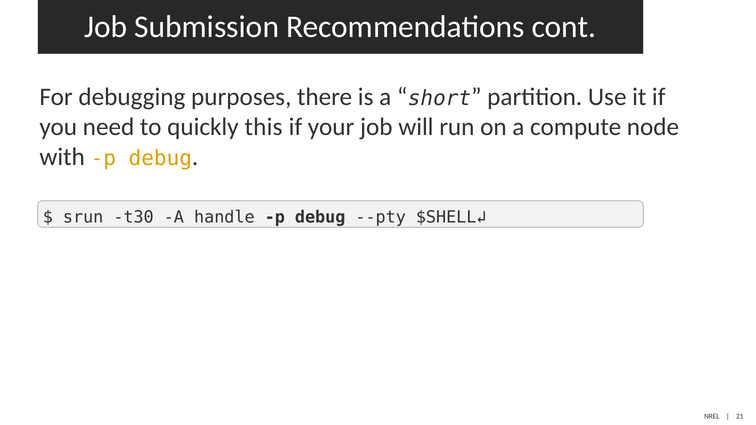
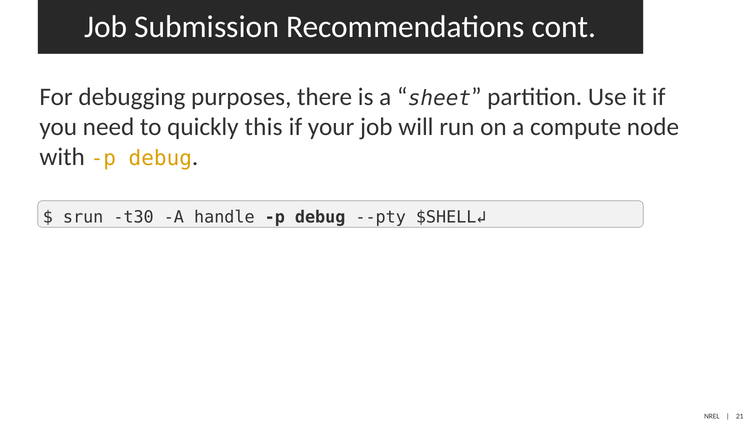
short: short -> sheet (439, 98)
